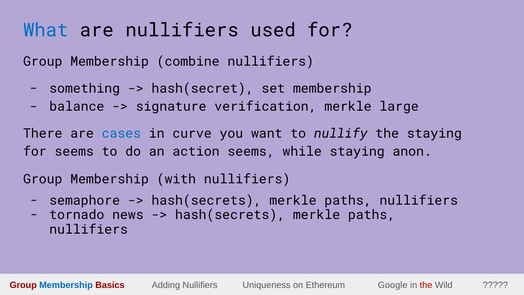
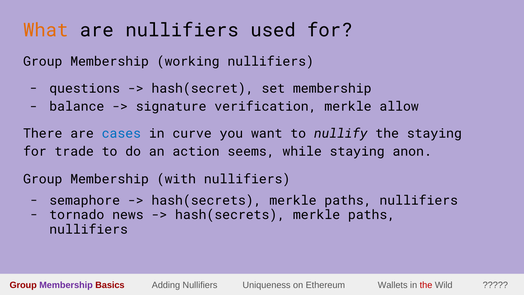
What colour: blue -> orange (46, 30)
combine: combine -> working (188, 62)
something: something -> questions (85, 88)
large: large -> allow (399, 106)
for seems: seems -> trade (74, 151)
Membership colour: blue -> purple (66, 285)
Google: Google -> Wallets (393, 285)
